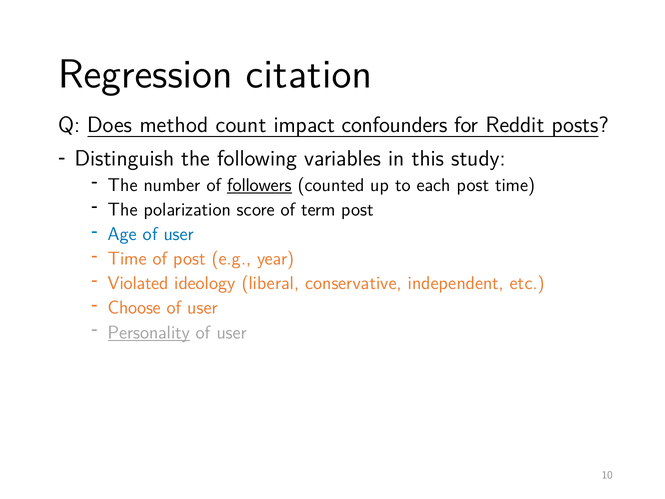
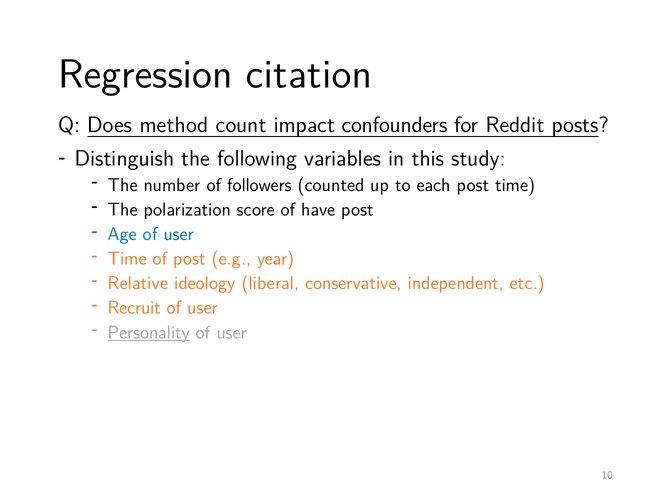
followers underline: present -> none (260, 185)
term: term -> have (318, 209)
Violated: Violated -> Relative (138, 283)
Choose: Choose -> Recruit (134, 308)
